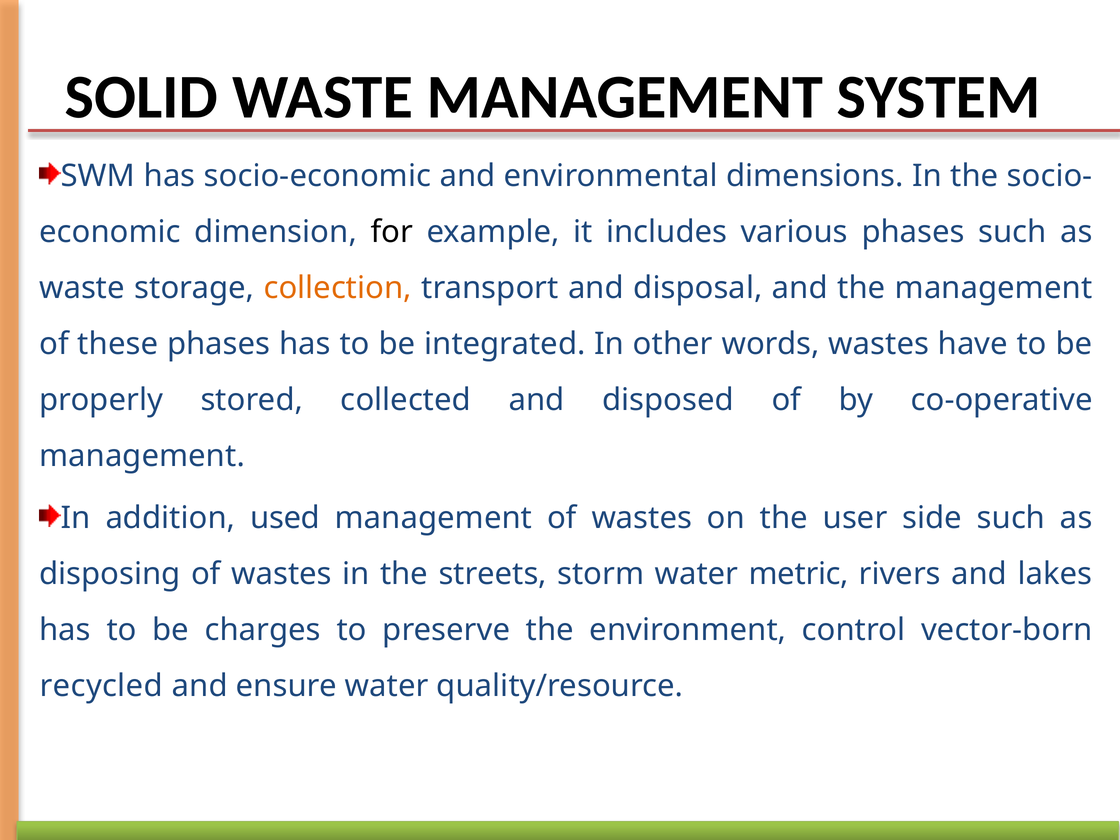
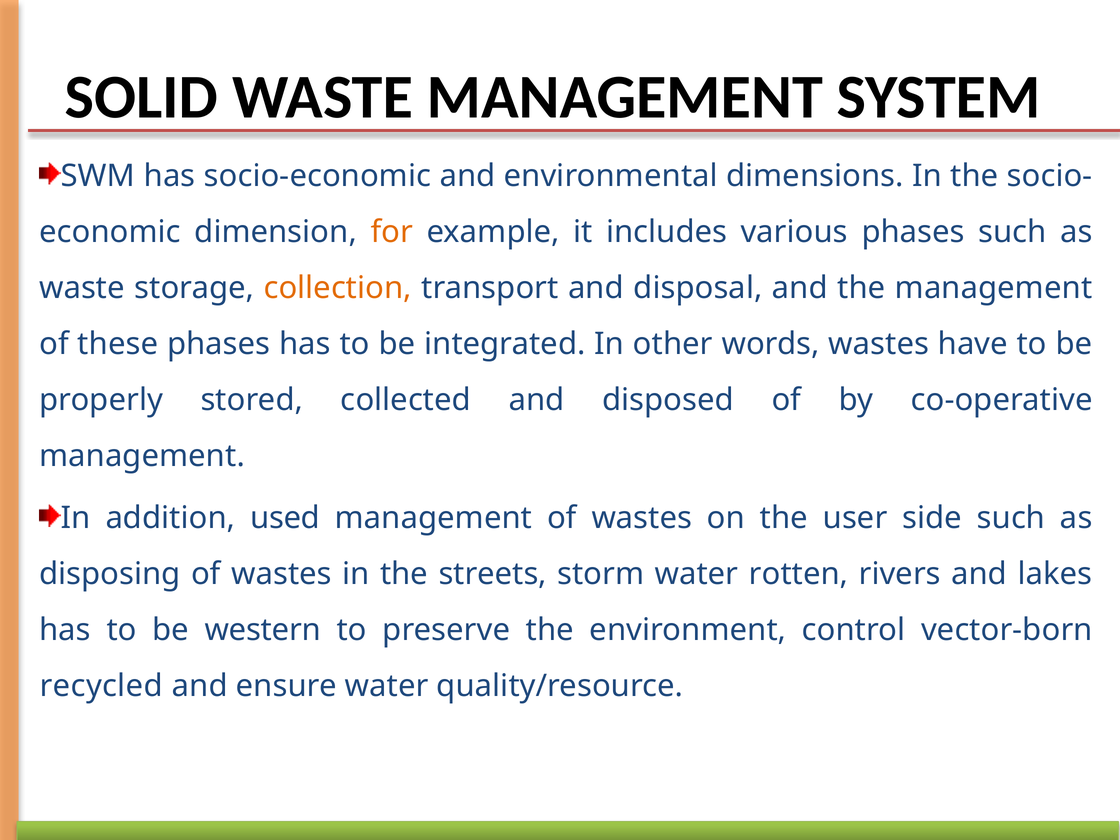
for colour: black -> orange (392, 232)
metric: metric -> rotten (799, 574)
charges: charges -> western (263, 630)
